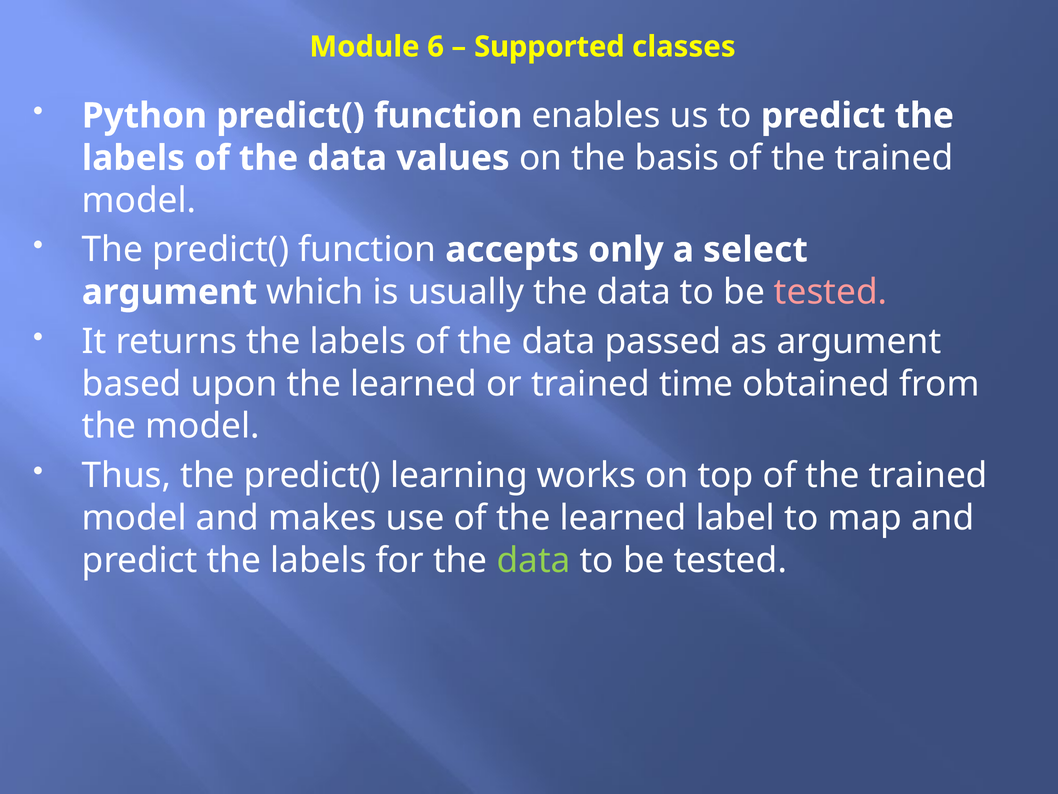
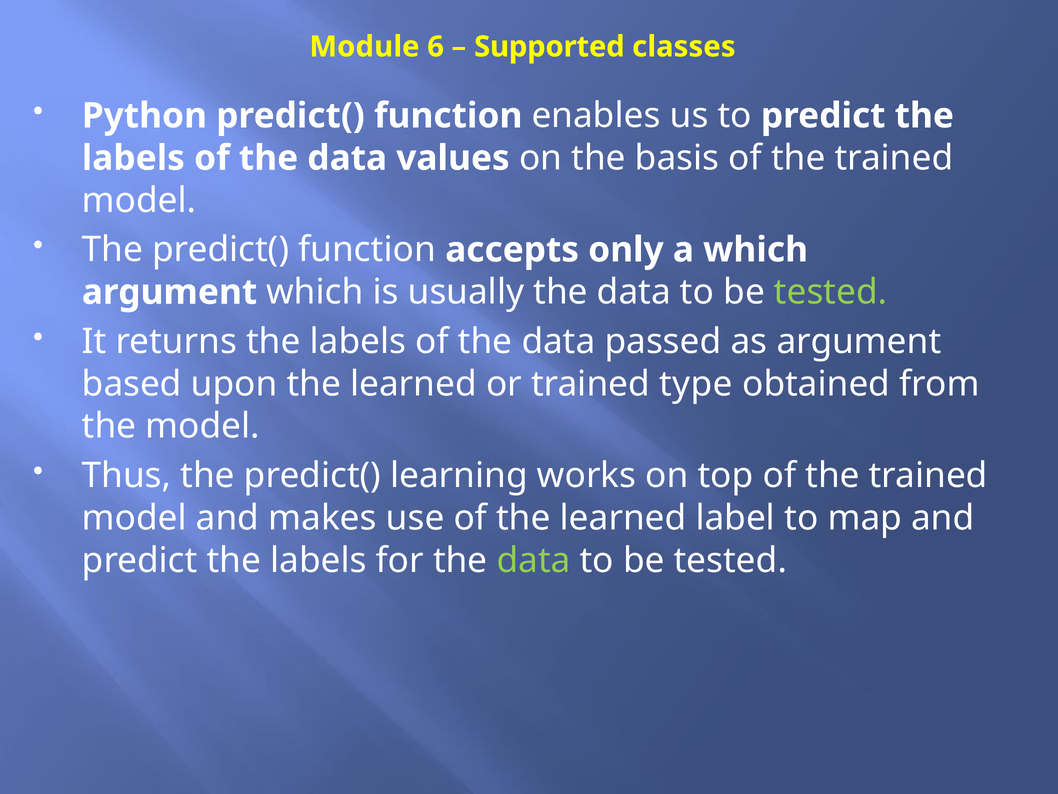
a select: select -> which (756, 250)
tested colour: pink -> light green (831, 292)
time: time -> type (696, 384)
